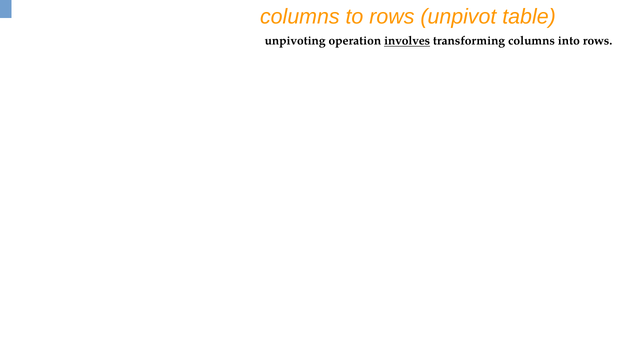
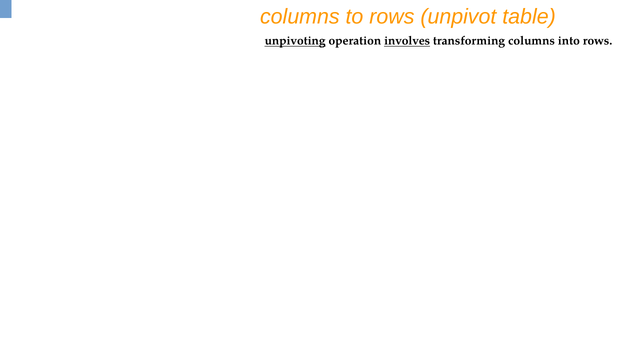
unpivoting underline: none -> present (295, 41)
